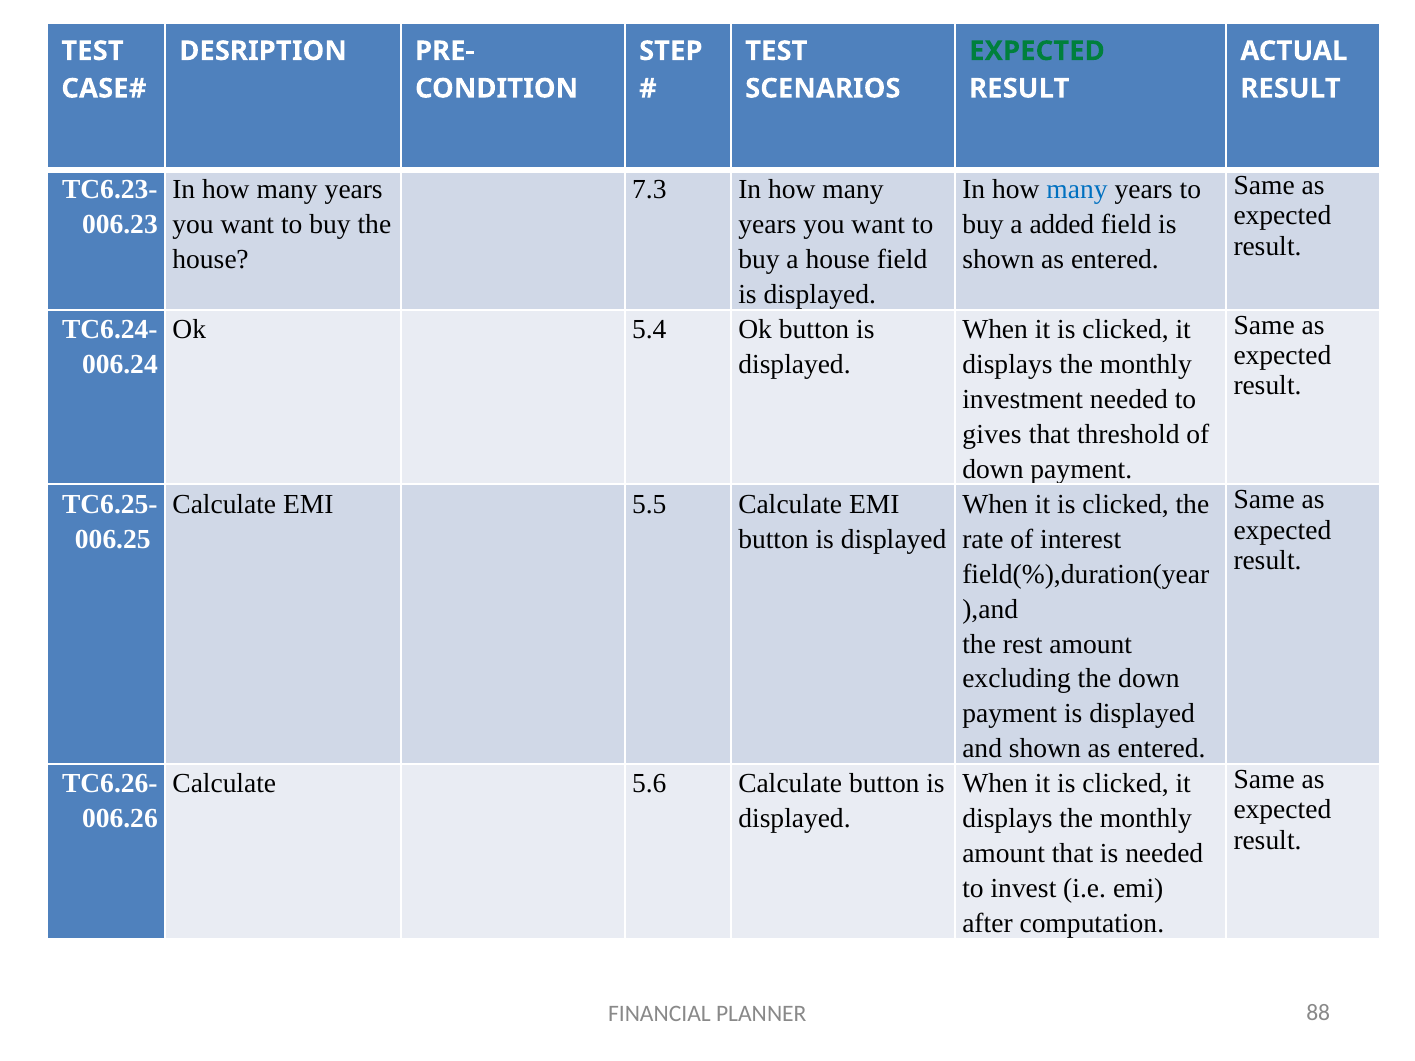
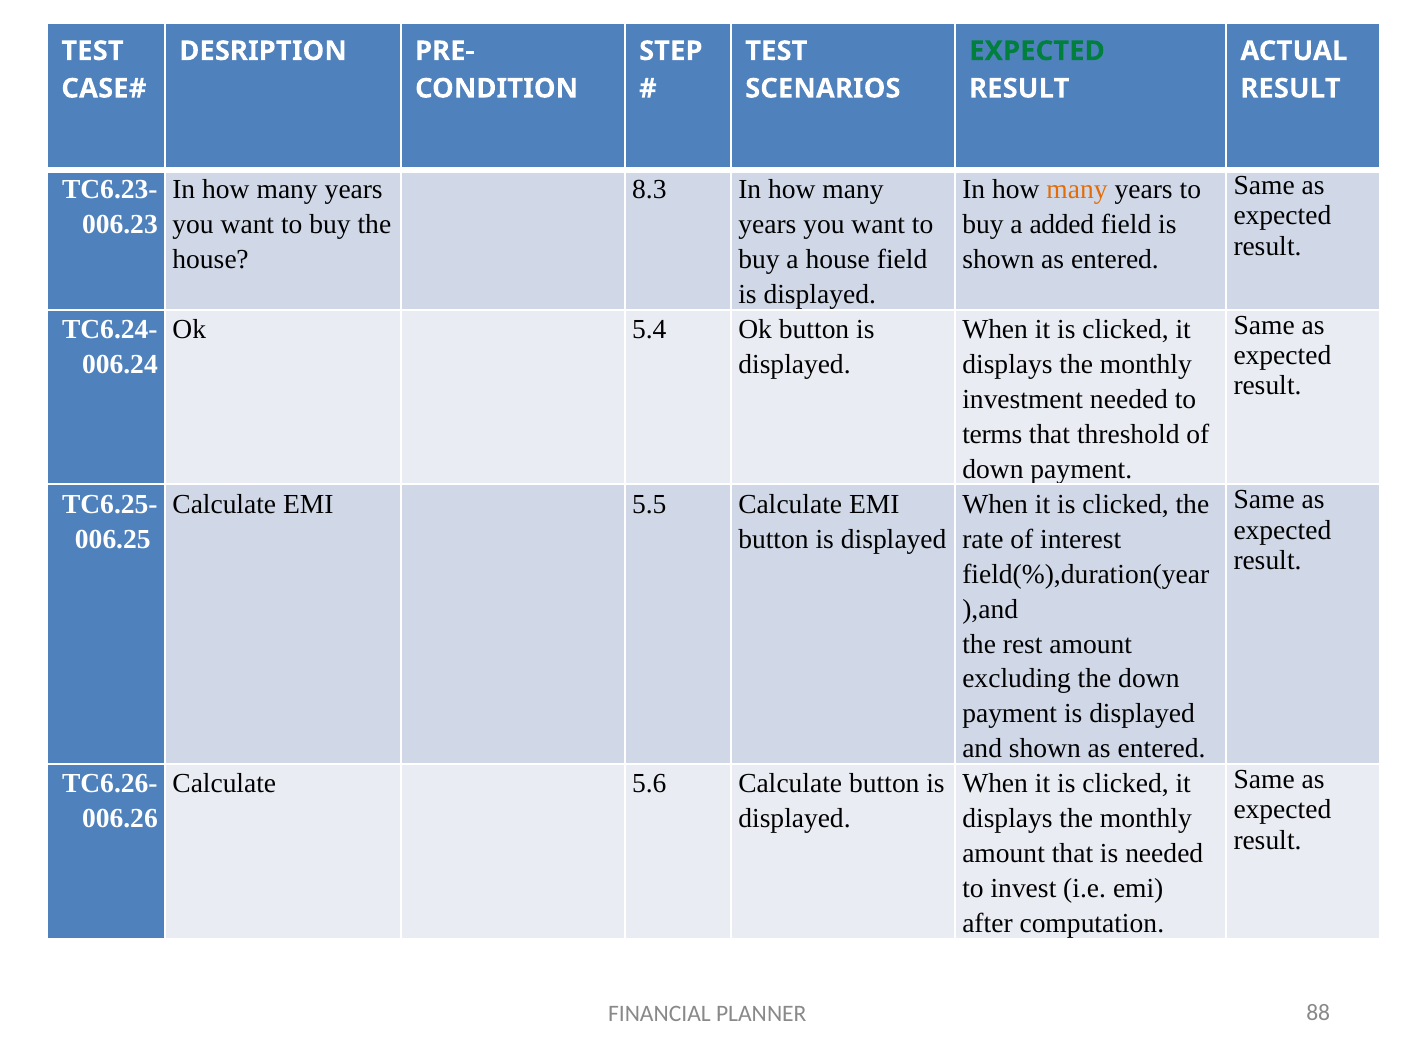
7.3: 7.3 -> 8.3 (649, 190)
many colour: blue -> orange (1077, 190)
gives: gives -> terms (992, 434)
